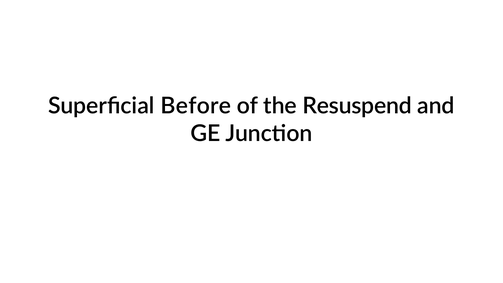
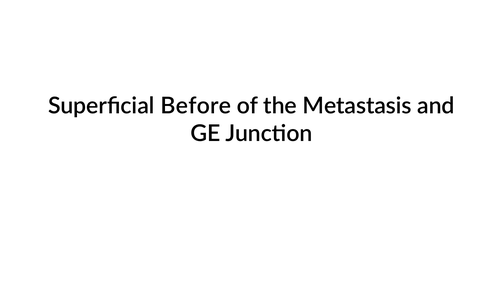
Resuspend: Resuspend -> Metastasis (357, 106)
